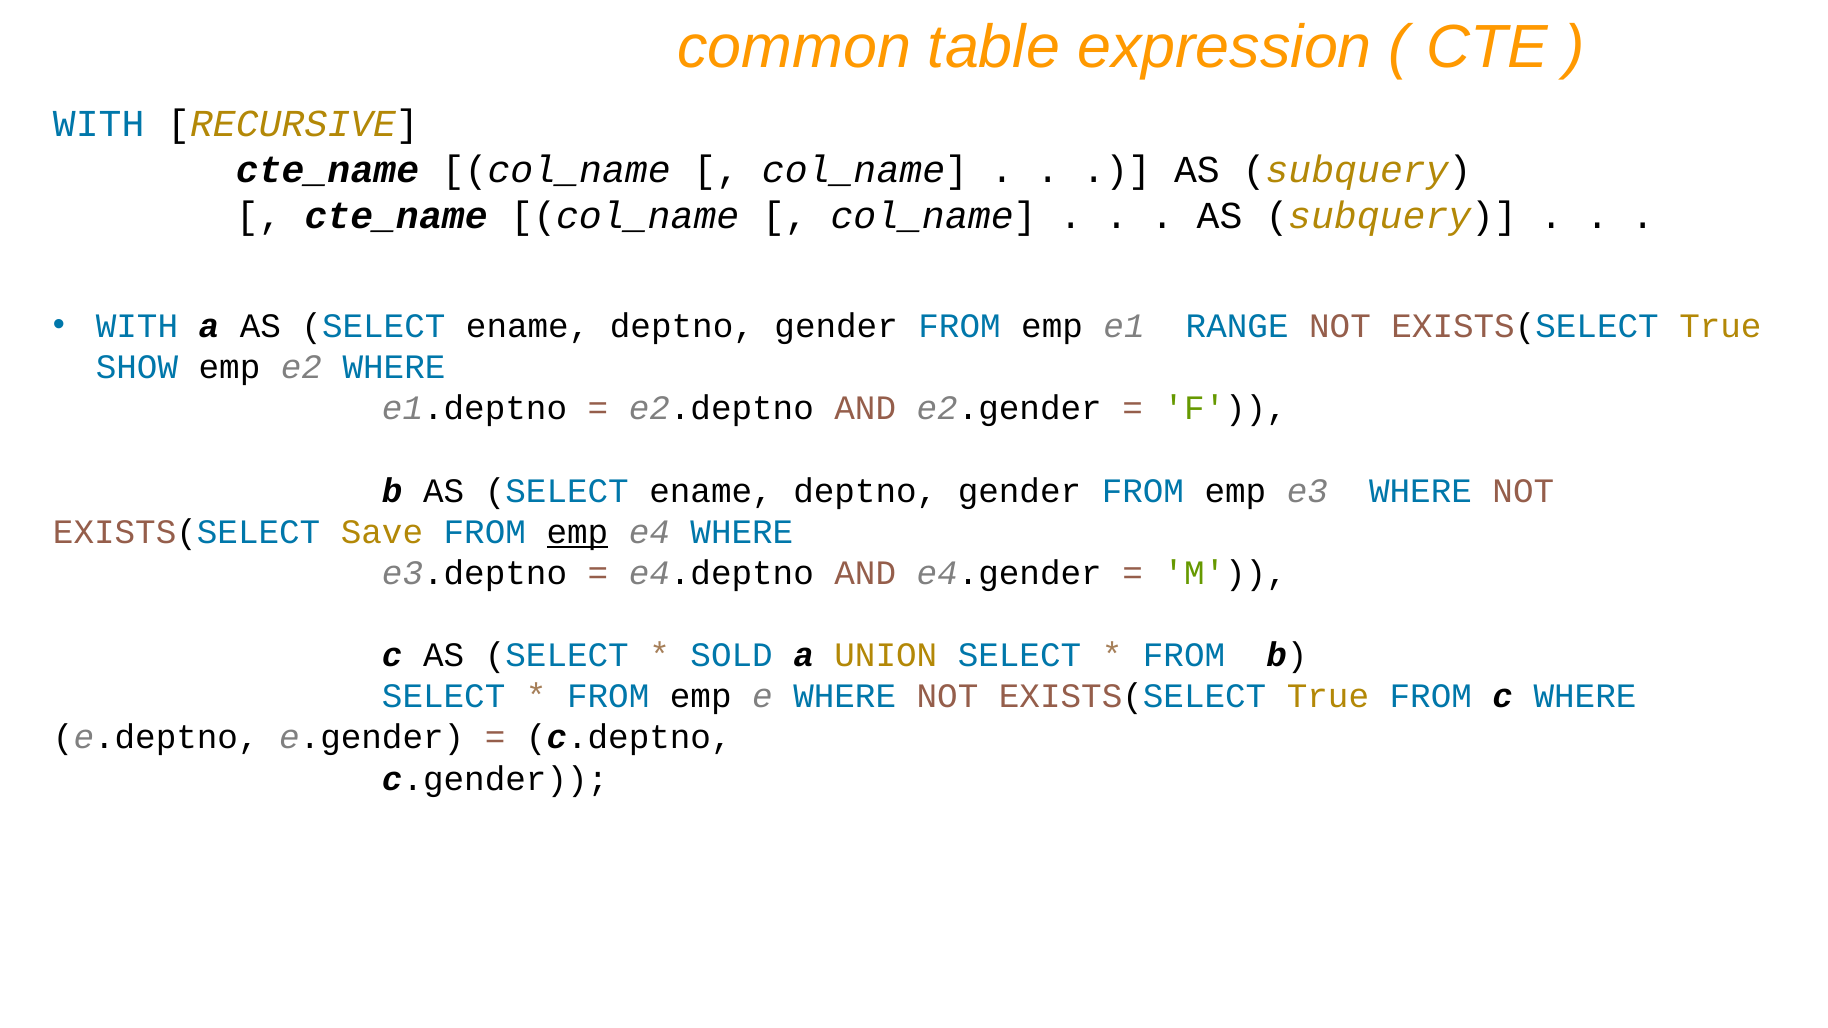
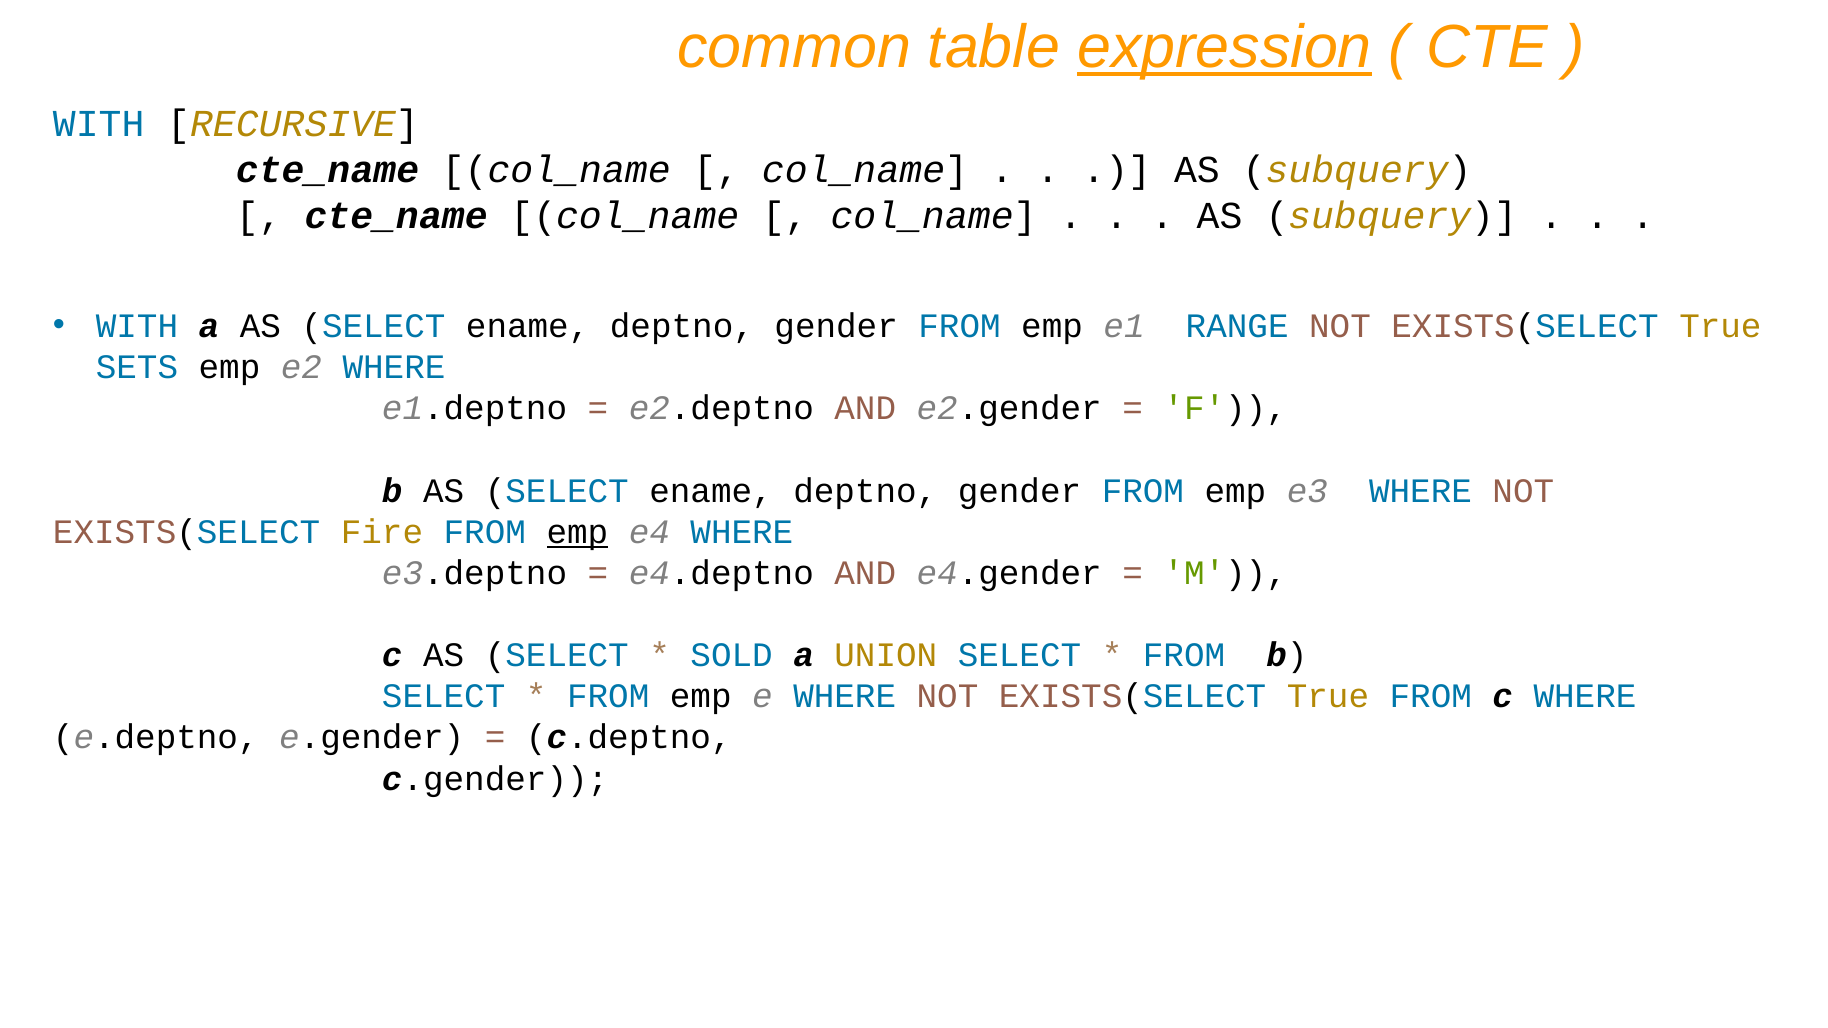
expression underline: none -> present (1225, 48)
SHOW: SHOW -> SETS (137, 368)
Save: Save -> Fire (382, 532)
